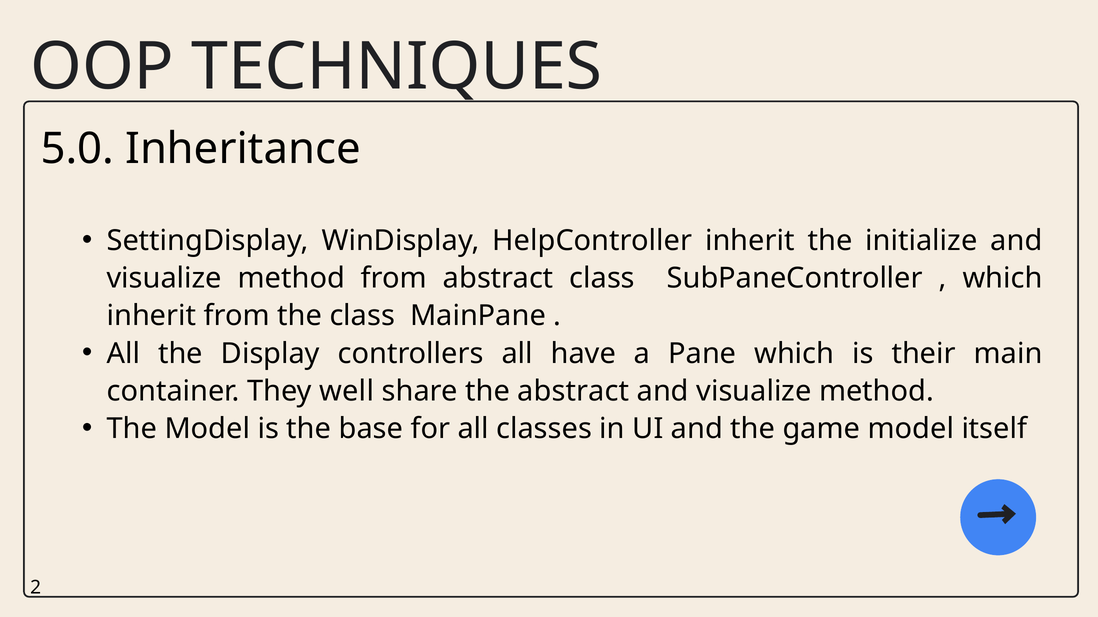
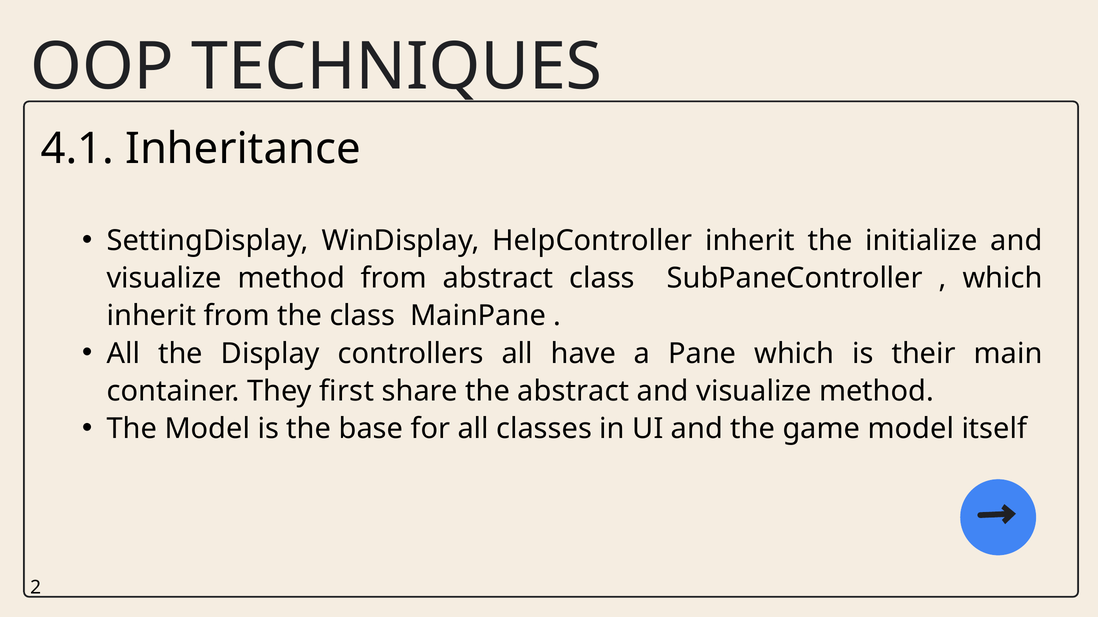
5.0: 5.0 -> 4.1 (77, 149)
well: well -> first (347, 392)
